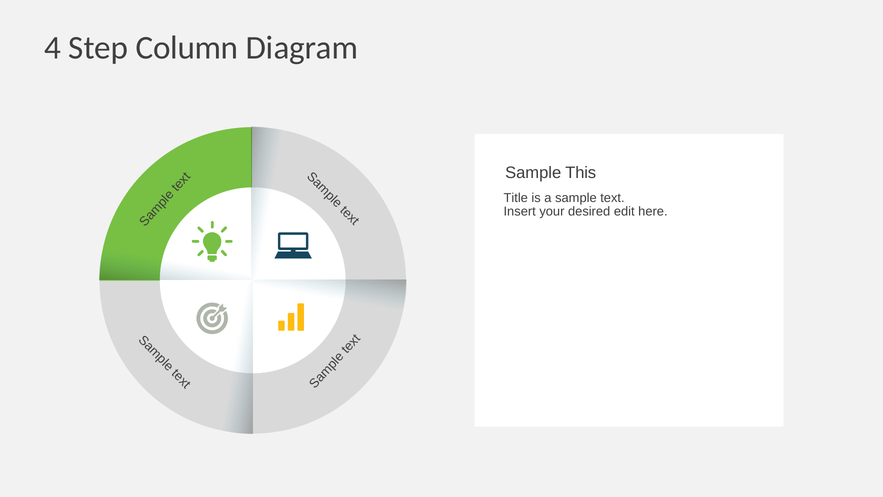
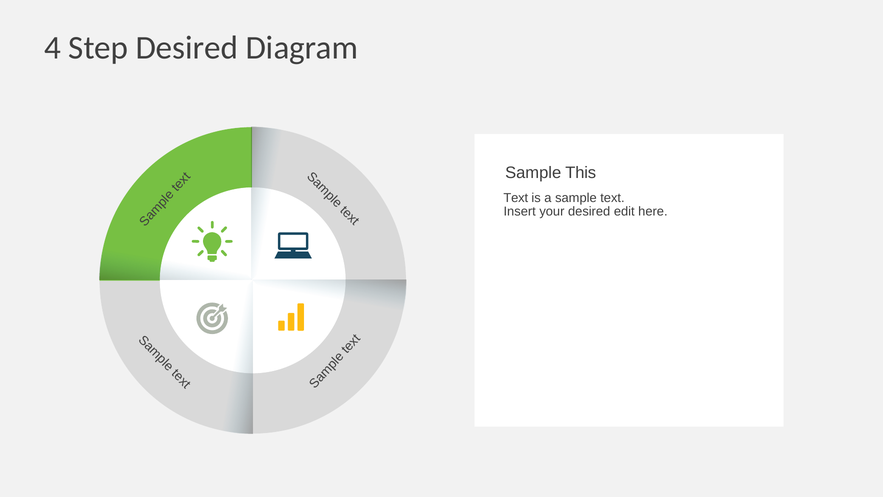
Step Column: Column -> Desired (187, 48)
Title: Title -> Text (516, 198)
